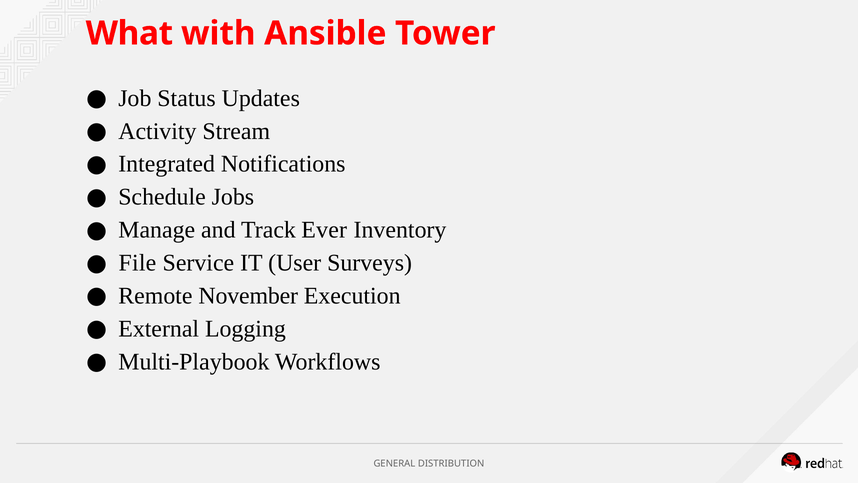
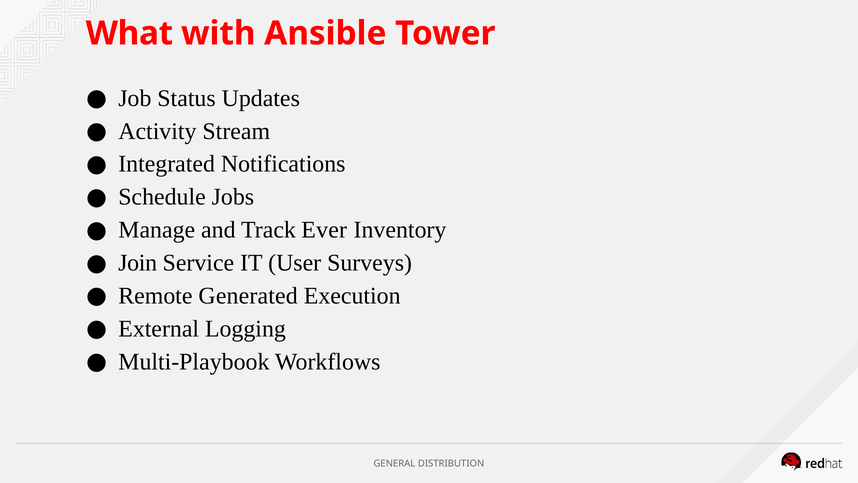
File: File -> Join (138, 263)
November: November -> Generated (248, 296)
